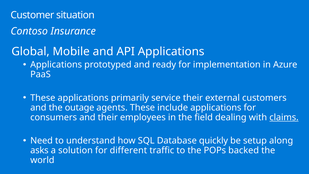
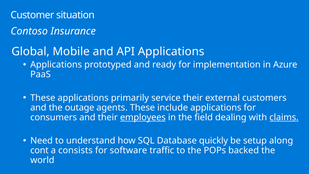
employees underline: none -> present (143, 117)
asks: asks -> cont (39, 150)
solution: solution -> consists (75, 150)
different: different -> software (128, 150)
